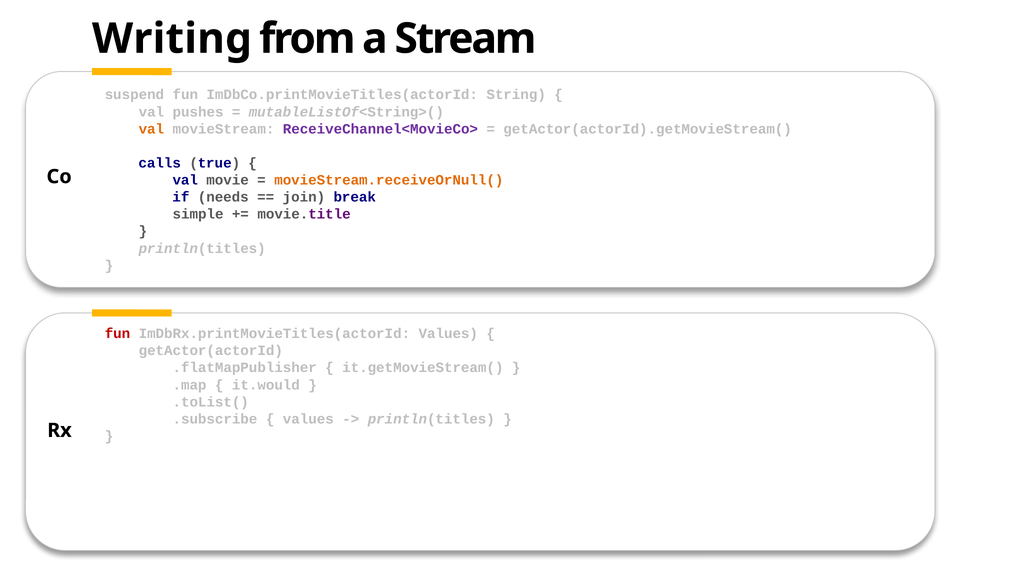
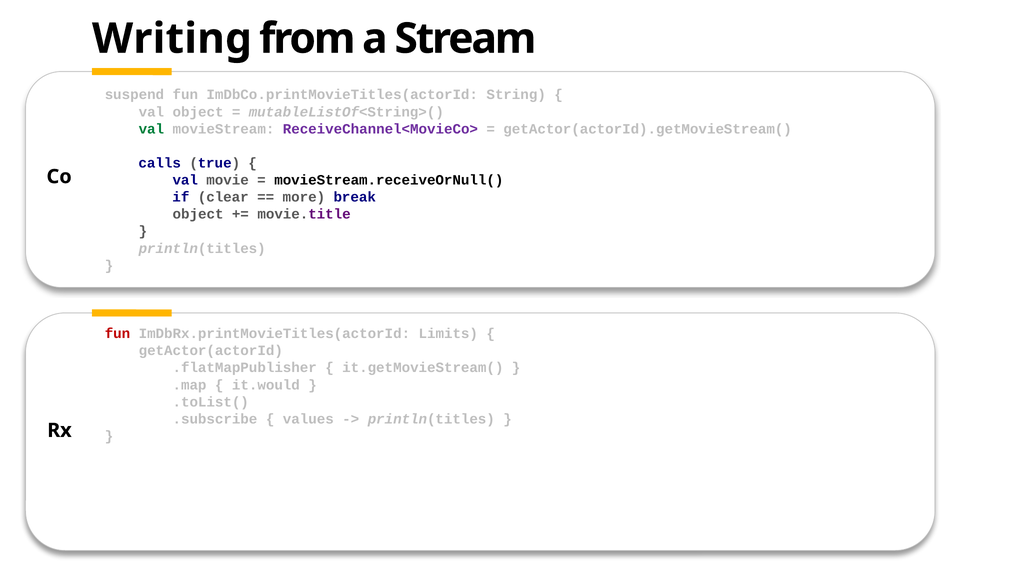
val pushes: pushes -> object (198, 112)
val colour: orange -> green (151, 129)
movieStream.receiveOrNull( colour: orange -> black (389, 180)
needs: needs -> clear (223, 197)
join: join -> more (304, 197)
simple: simple -> object (198, 214)
ImDbRx.printMovieTitles(actorId Values: Values -> Limits (448, 334)
